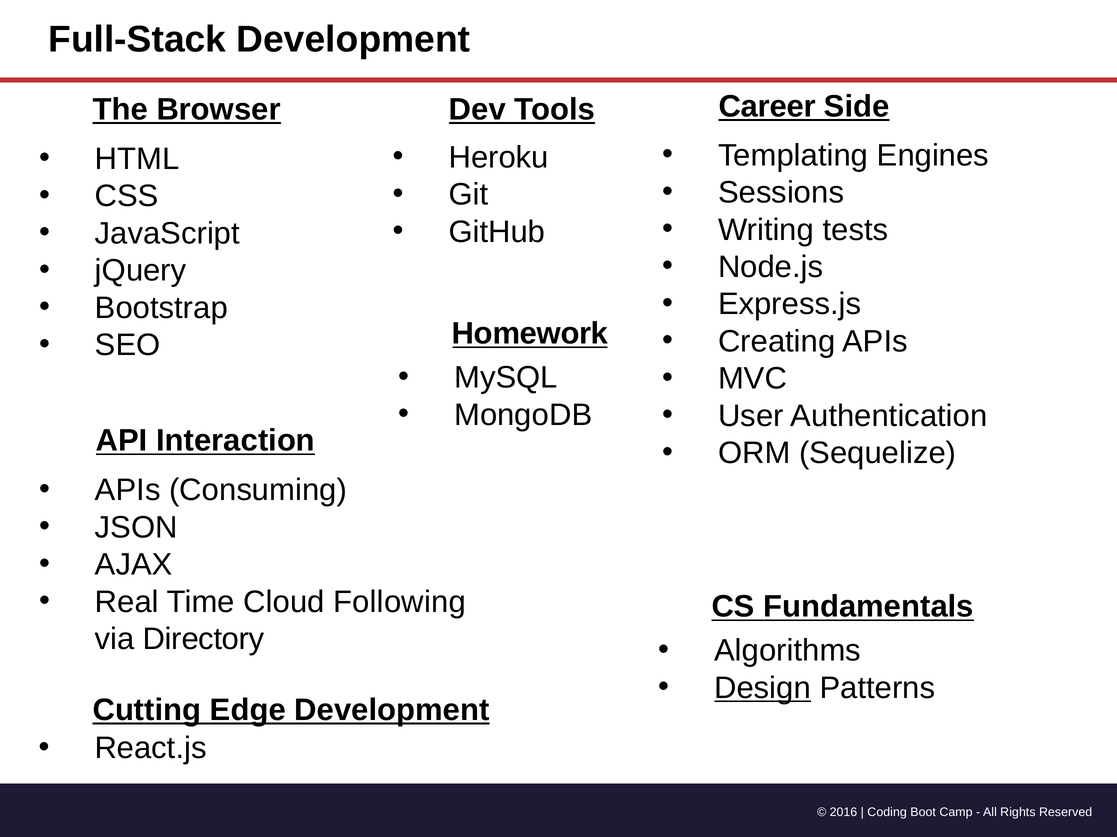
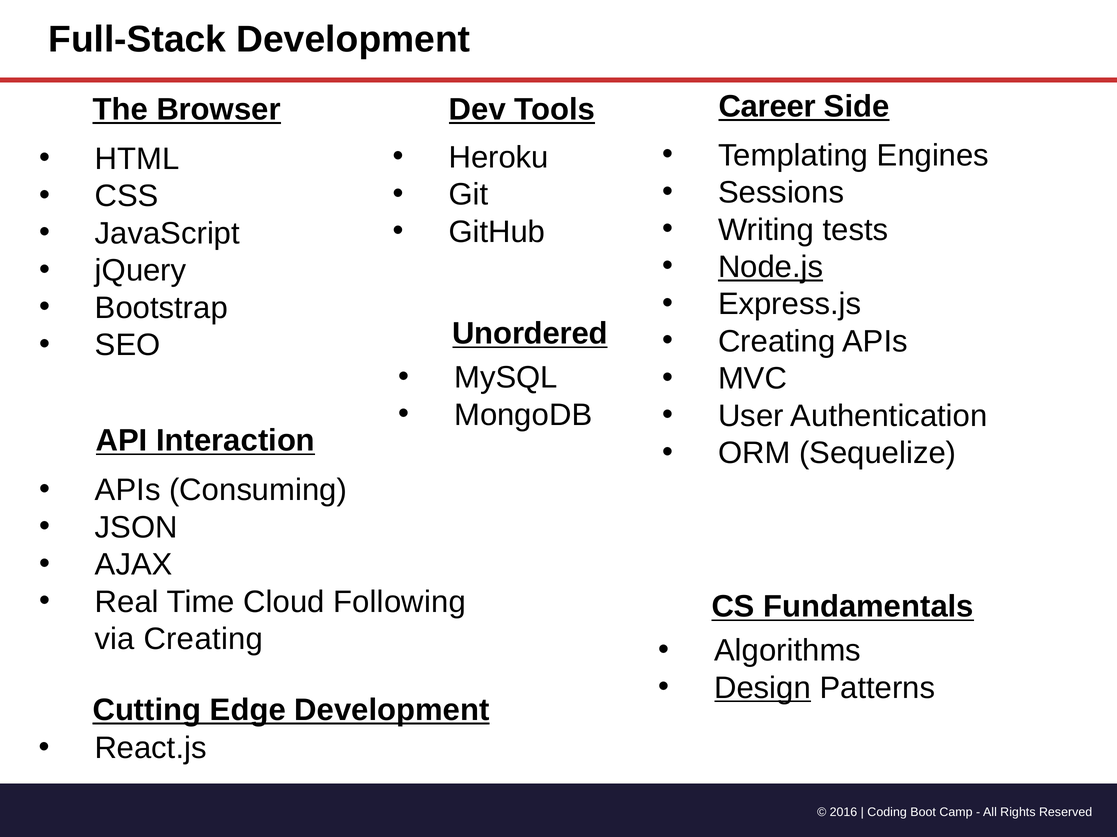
Node.js underline: none -> present (771, 267)
Homework: Homework -> Unordered (530, 334)
via Directory: Directory -> Creating (203, 640)
